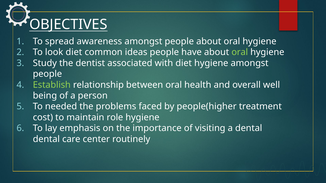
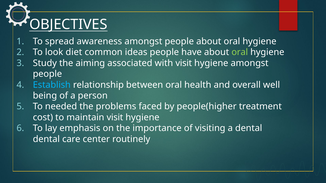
dentist: dentist -> aiming (90, 63)
with diet: diet -> visit (184, 63)
Establish colour: light green -> light blue (52, 85)
maintain role: role -> visit (115, 118)
